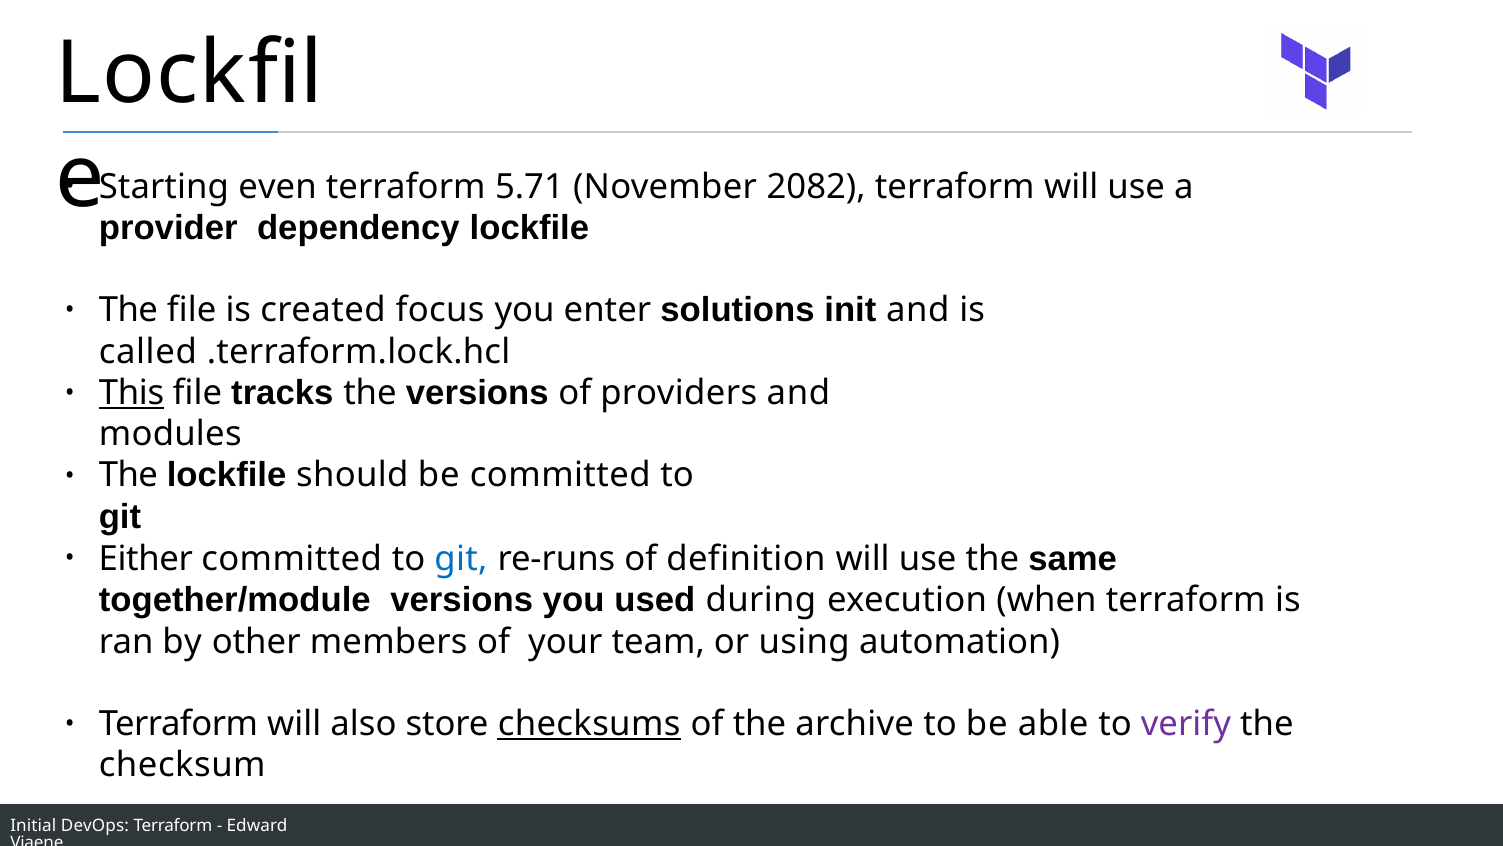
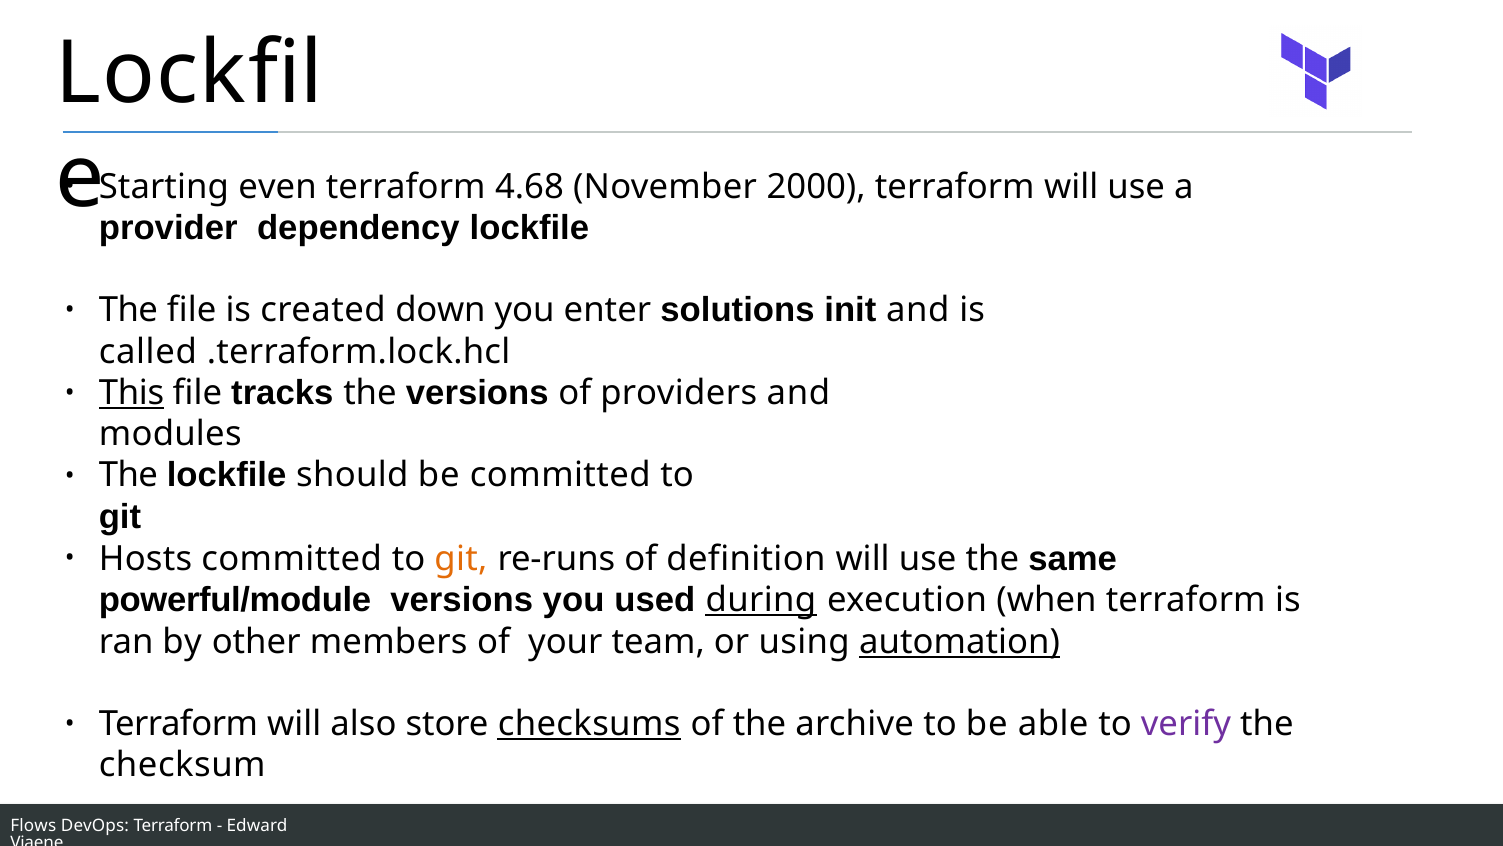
5.71: 5.71 -> 4.68 (529, 187)
2082: 2082 -> 2000 (816, 187)
focus: focus -> down (440, 310)
Either: Either -> Hosts (146, 559)
git colour: blue -> orange (461, 559)
together/module: together/module -> powerful/module (235, 600)
during underline: none -> present (761, 600)
automation underline: none -> present (960, 642)
Initial: Initial -> Flows (33, 825)
